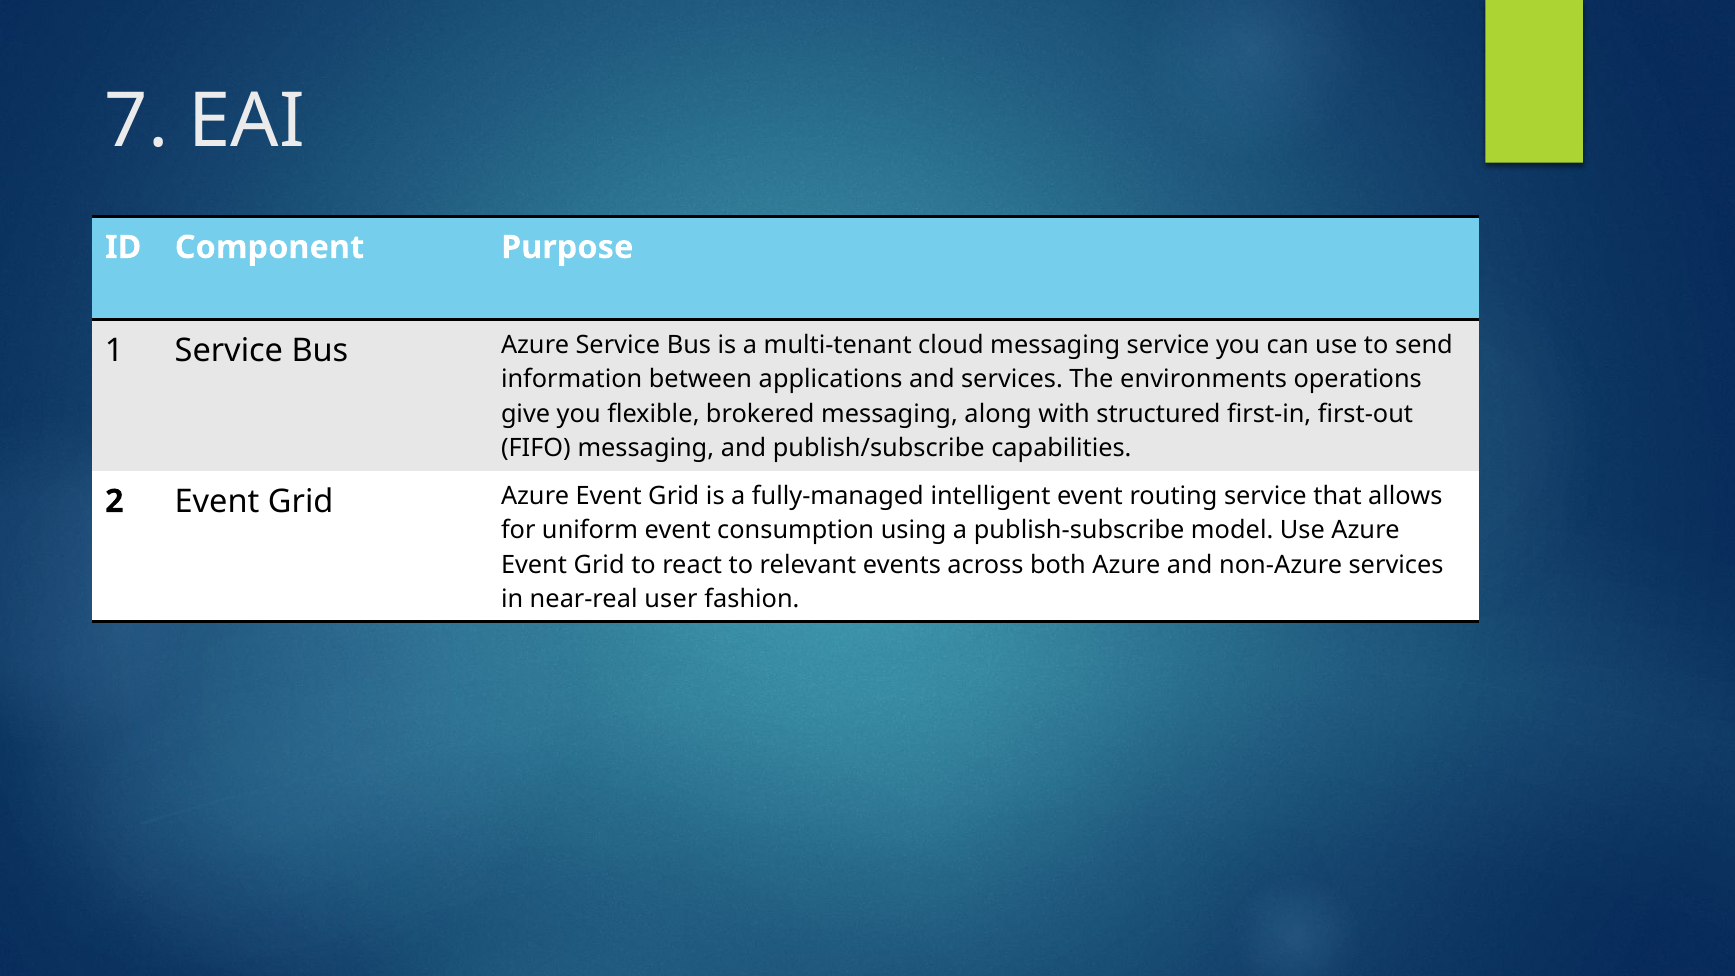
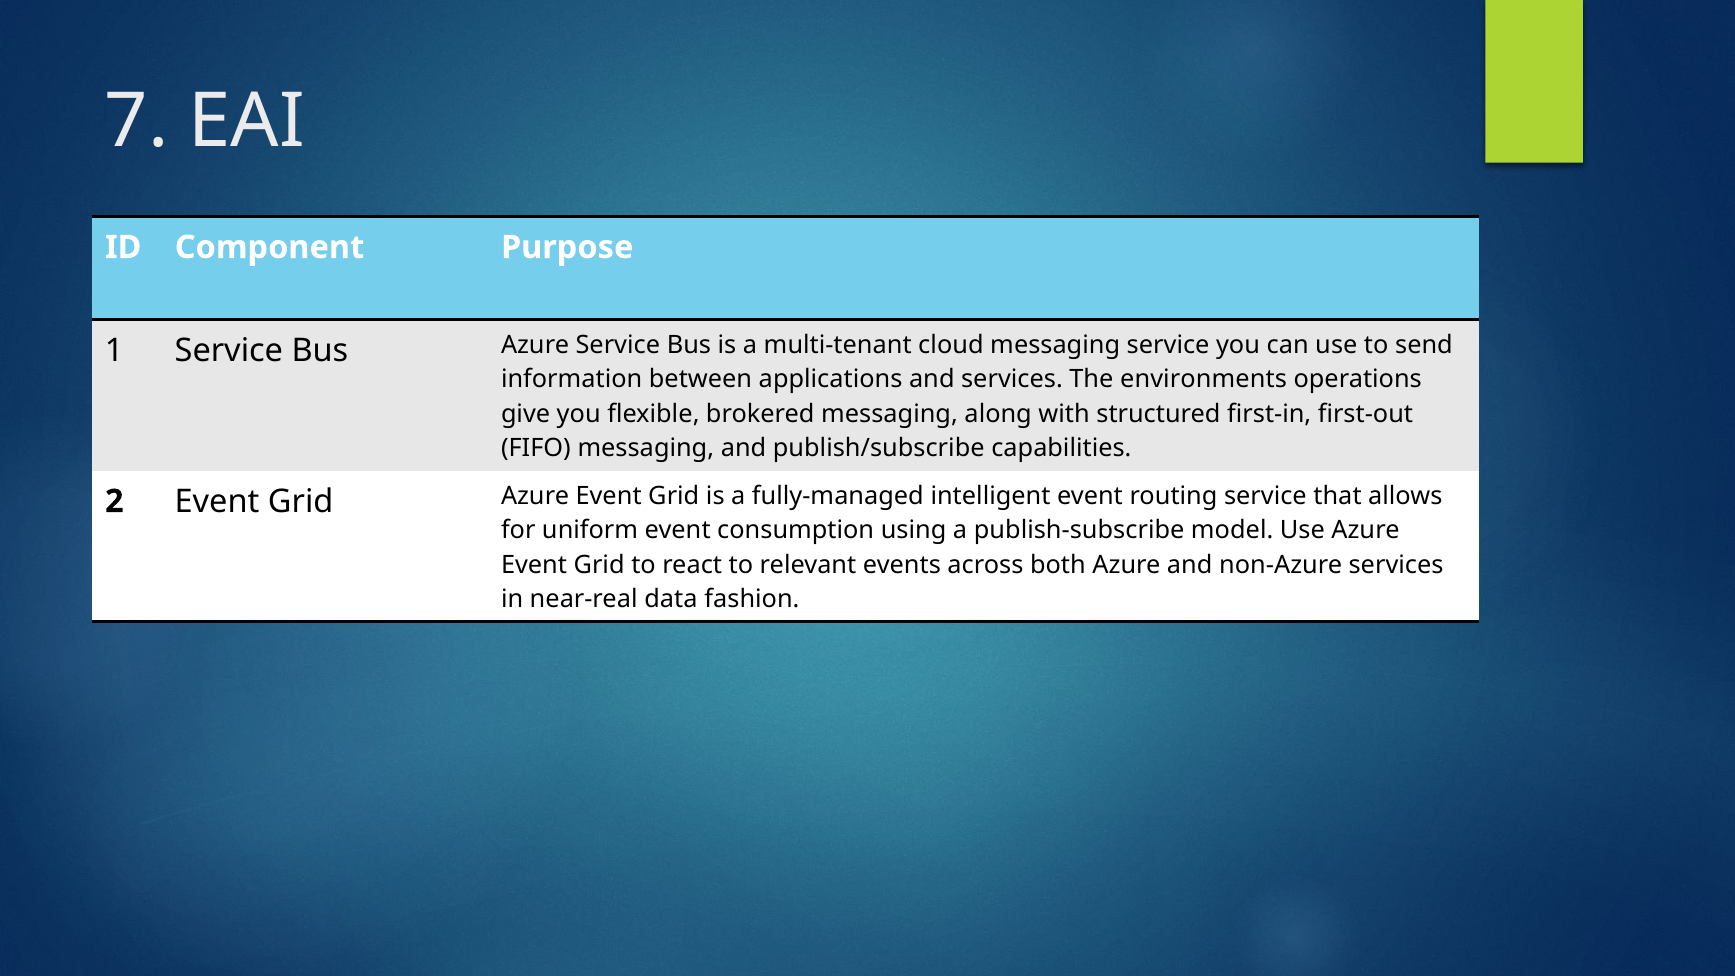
user: user -> data (671, 599)
